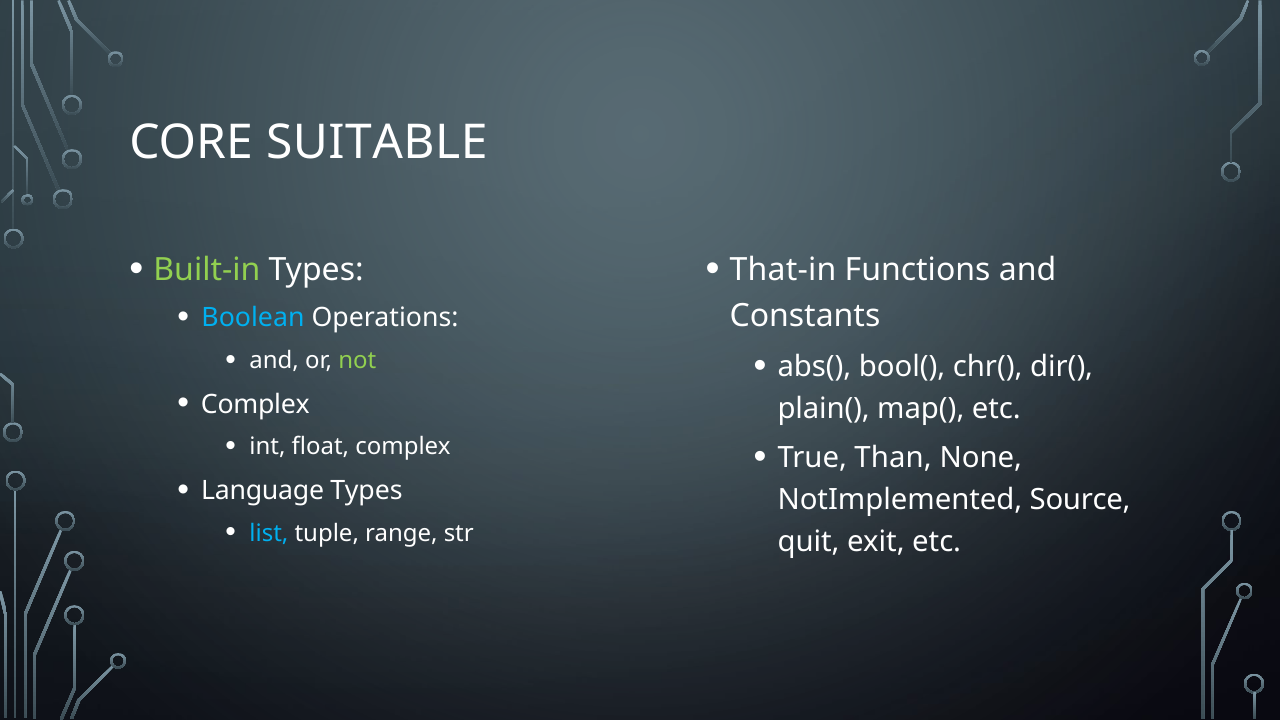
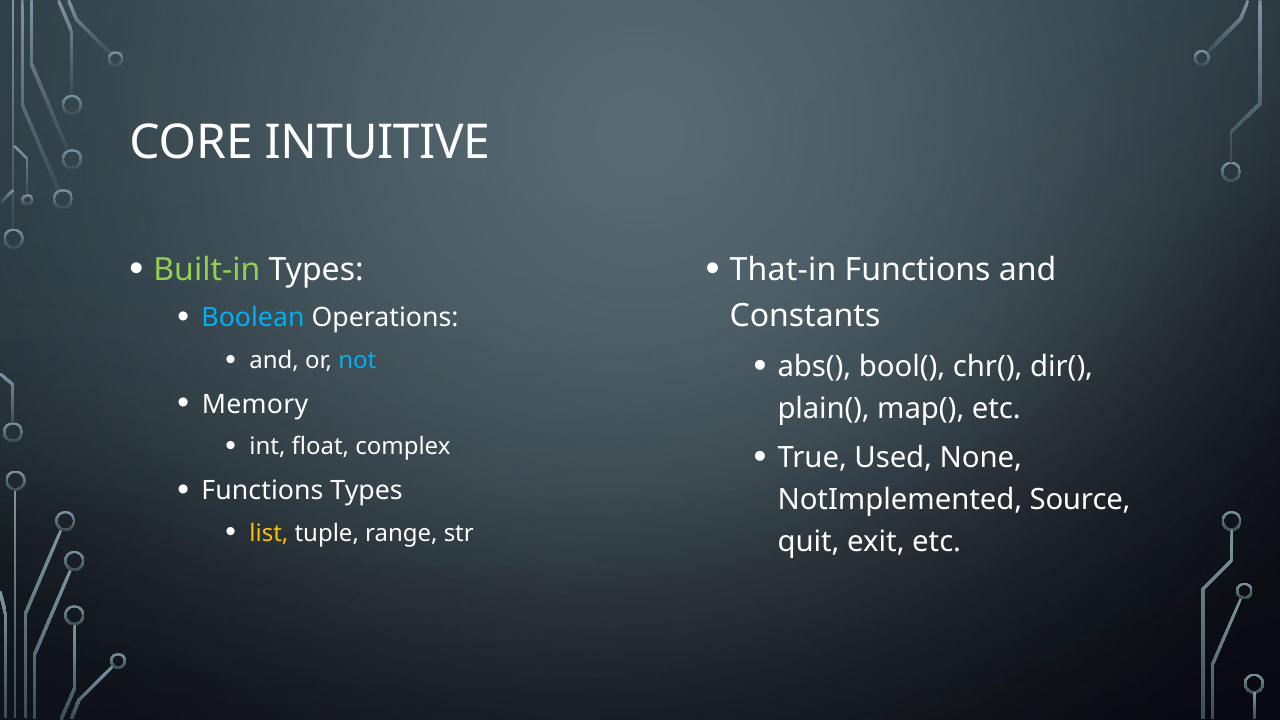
SUITABLE: SUITABLE -> INTUITIVE (377, 142)
not colour: light green -> light blue (357, 361)
Complex: Complex -> Memory (255, 404)
Than: Than -> Used (893, 457)
Language: Language -> Functions (262, 490)
list colour: light blue -> yellow (269, 533)
